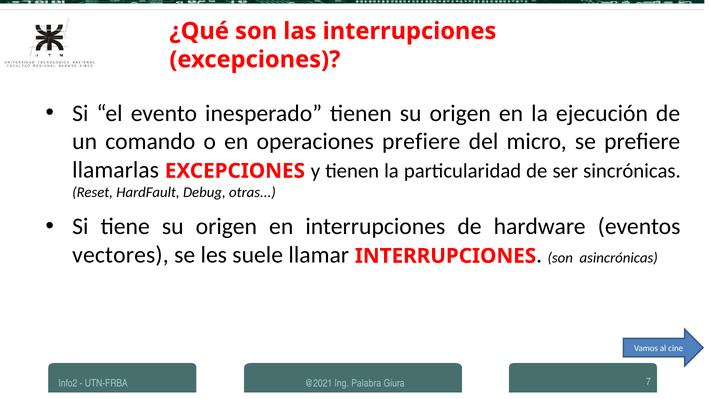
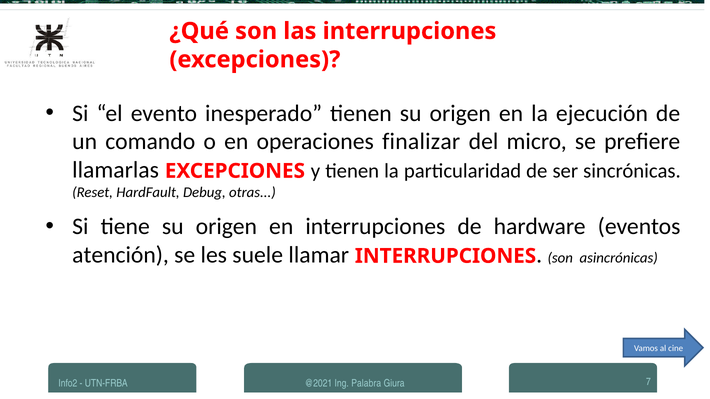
operaciones prefiere: prefiere -> finalizar (421, 142)
vectores: vectores -> atención (121, 255)
